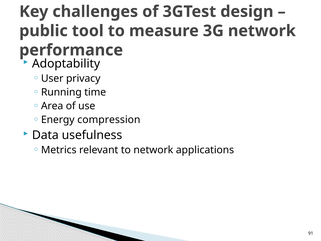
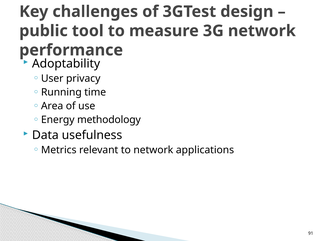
compression: compression -> methodology (109, 120)
